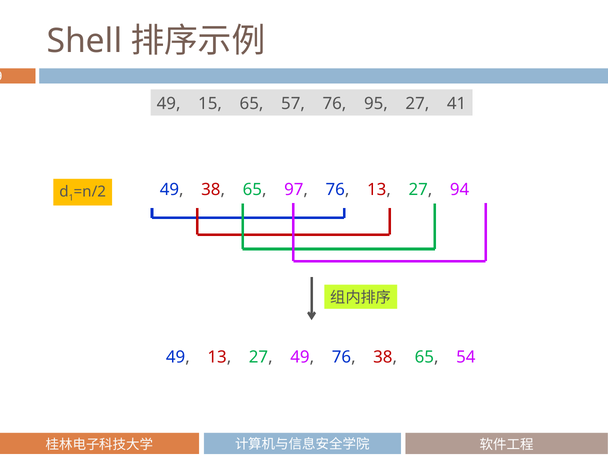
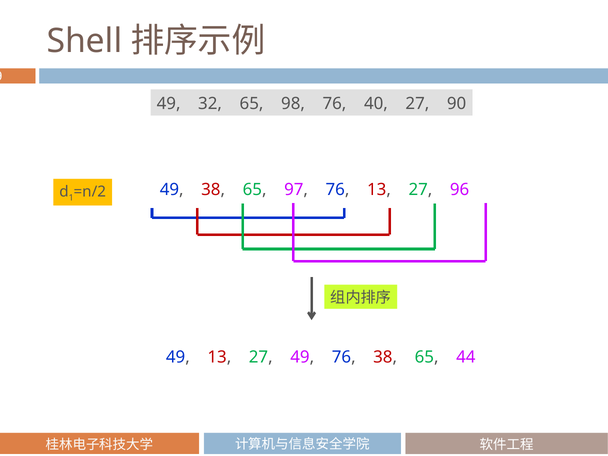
15: 15 -> 32 (210, 104)
57: 57 -> 98 (293, 104)
95: 95 -> 40 (376, 104)
41: 41 -> 90 (457, 104)
94: 94 -> 96 (460, 190)
54: 54 -> 44 (466, 357)
